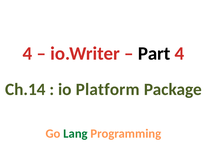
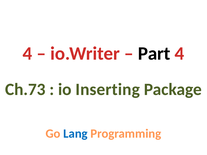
Ch.14: Ch.14 -> Ch.73 (25, 89)
Platform: Platform -> Inserting (108, 89)
Lang colour: green -> blue (75, 134)
